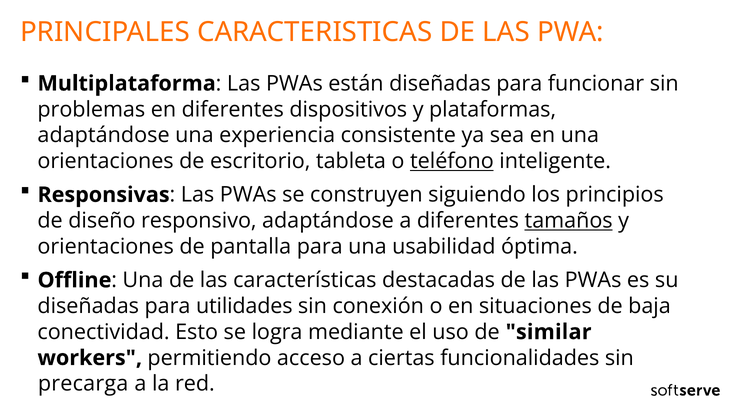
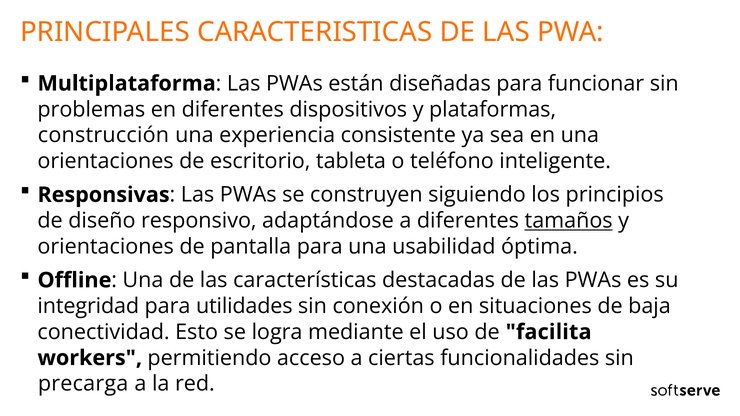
adaptándose: adaptándose -> construcción (103, 135)
teléfono underline: present -> none (452, 161)
diseñadas: diseñadas -> integridad (88, 306)
similar: similar -> facilita (549, 332)
